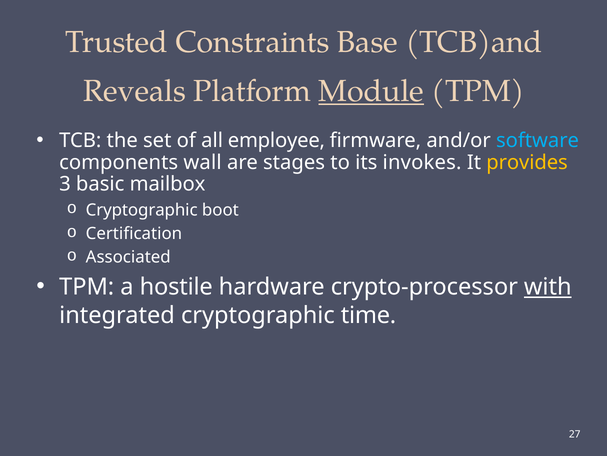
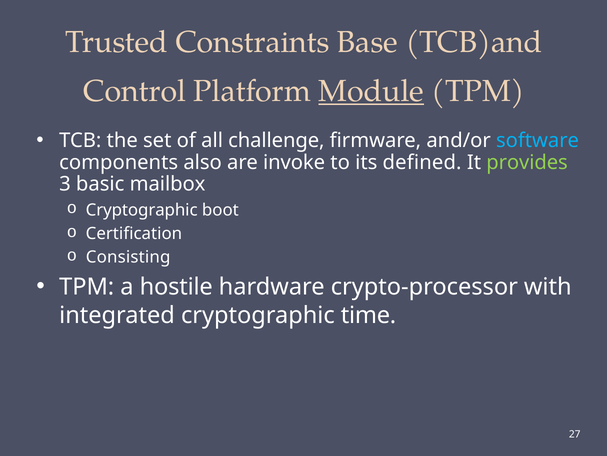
Reveals: Reveals -> Control (135, 91)
employee: employee -> challenge (276, 140)
wall: wall -> also (203, 162)
stages: stages -> invoke (294, 162)
invokes: invokes -> defined (422, 162)
provides colour: yellow -> light green (527, 162)
Associated: Associated -> Consisting (128, 257)
with underline: present -> none (548, 286)
